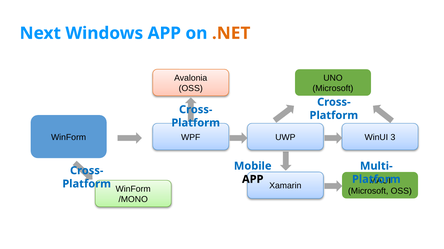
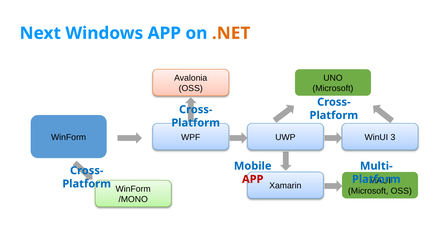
APP colour: black -> red (253, 180)
